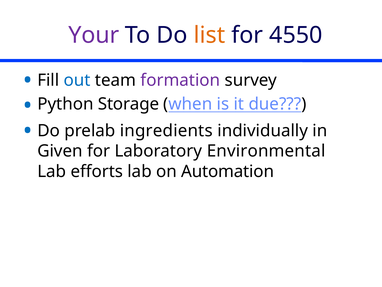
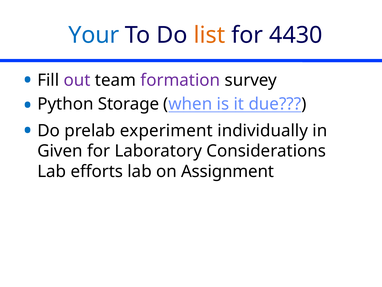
Your colour: purple -> blue (94, 35)
4550: 4550 -> 4430 (296, 35)
out colour: blue -> purple (77, 80)
ingredients: ingredients -> experiment (166, 130)
Environmental: Environmental -> Considerations (266, 151)
Automation: Automation -> Assignment (228, 171)
